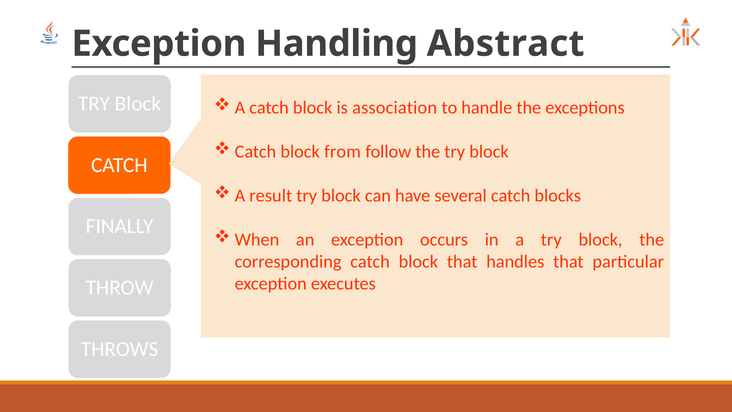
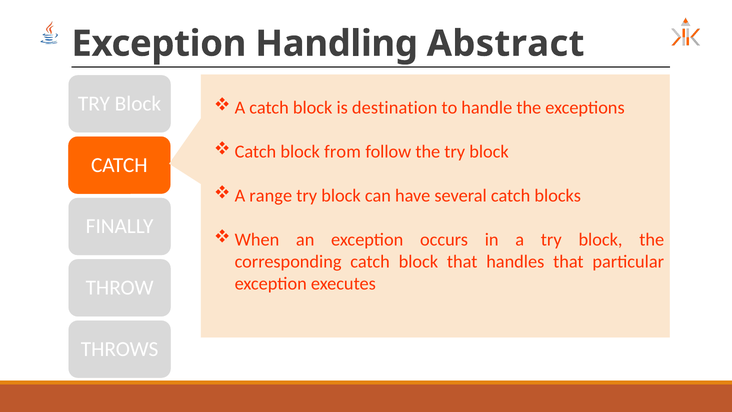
association: association -> destination (395, 108)
result: result -> range (271, 195)
